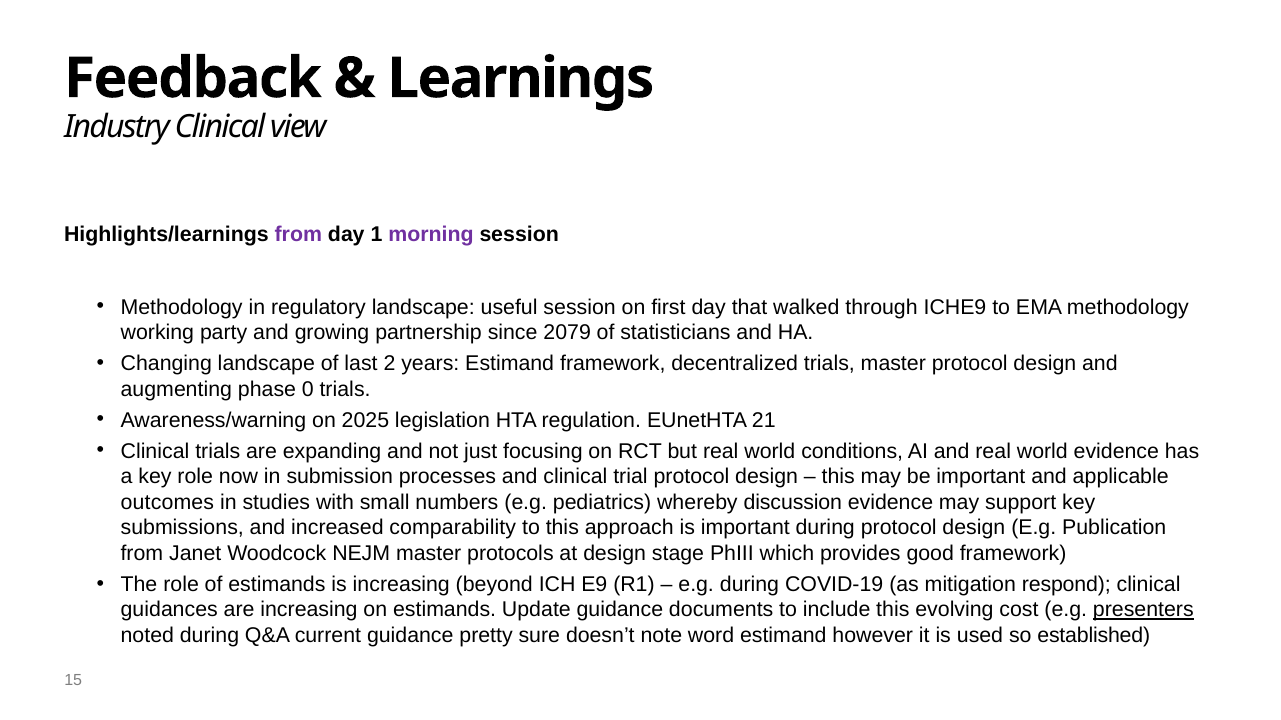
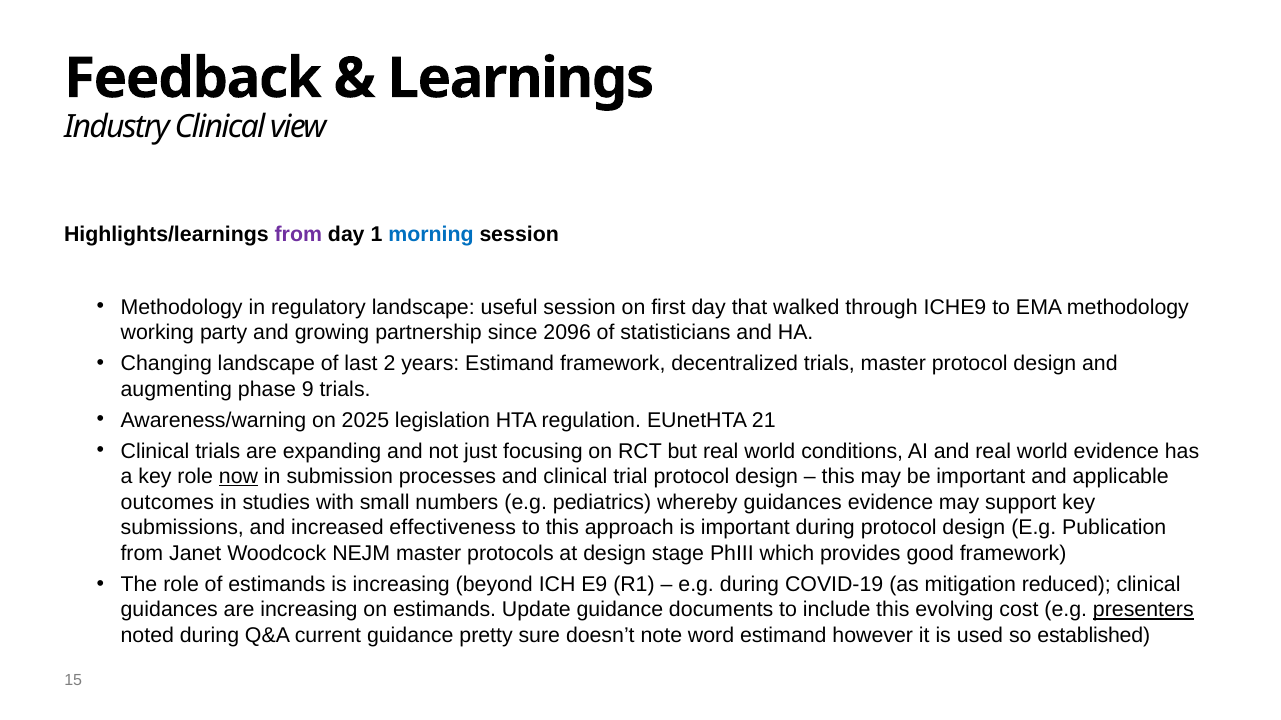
morning colour: purple -> blue (431, 235)
2079: 2079 -> 2096 (567, 333)
0: 0 -> 9 (308, 389)
now underline: none -> present (238, 477)
whereby discussion: discussion -> guidances (793, 503)
comparability: comparability -> effectiveness (453, 528)
respond: respond -> reduced (1066, 585)
